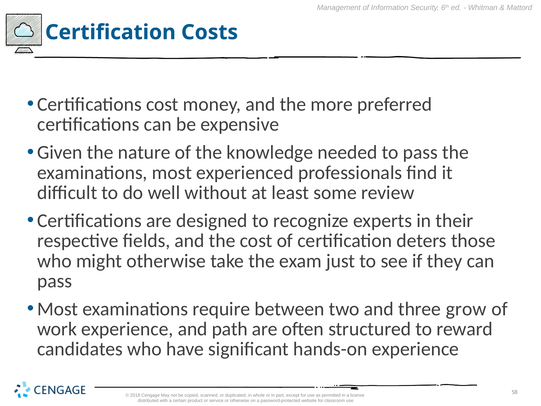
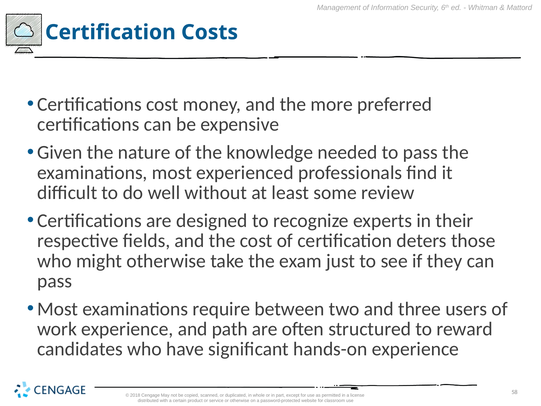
grow: grow -> users (466, 309)
